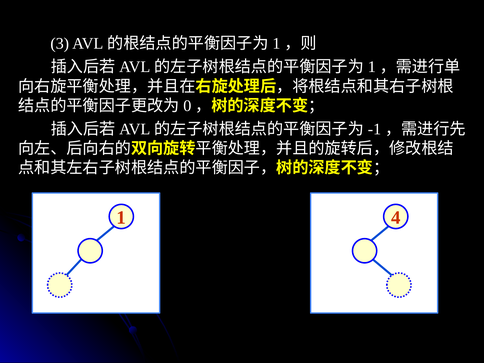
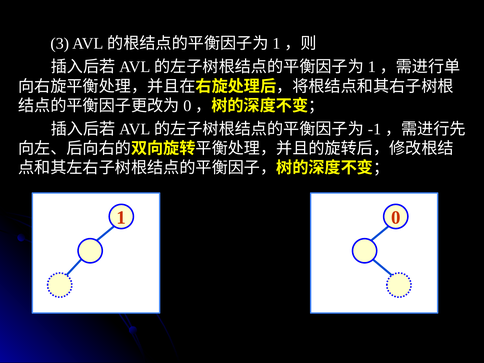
4: 4 -> 0 (396, 218)
